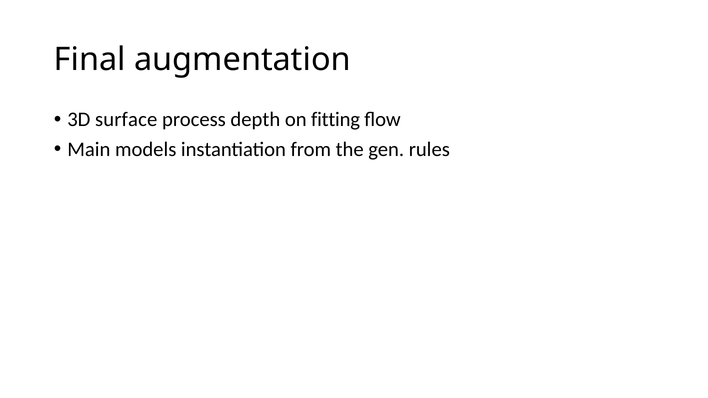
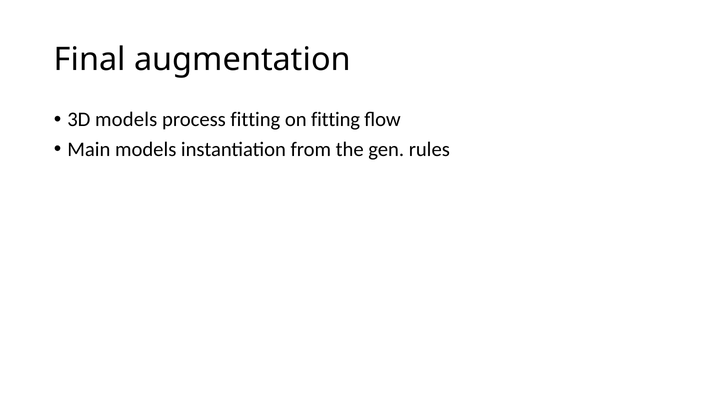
3D surface: surface -> models (126, 120)
process depth: depth -> fitting (255, 120)
